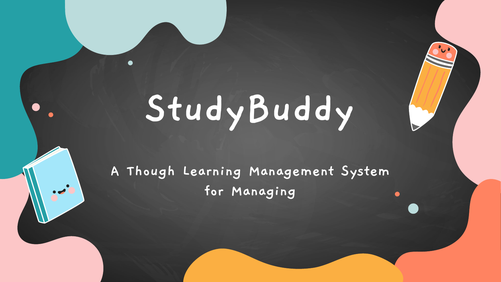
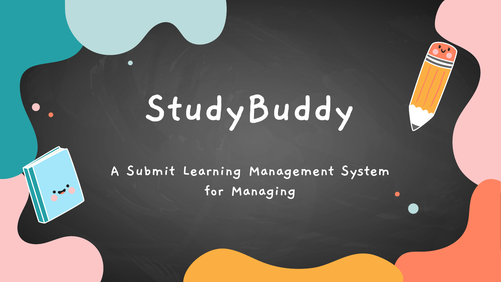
Though: Though -> Submit (151, 170)
